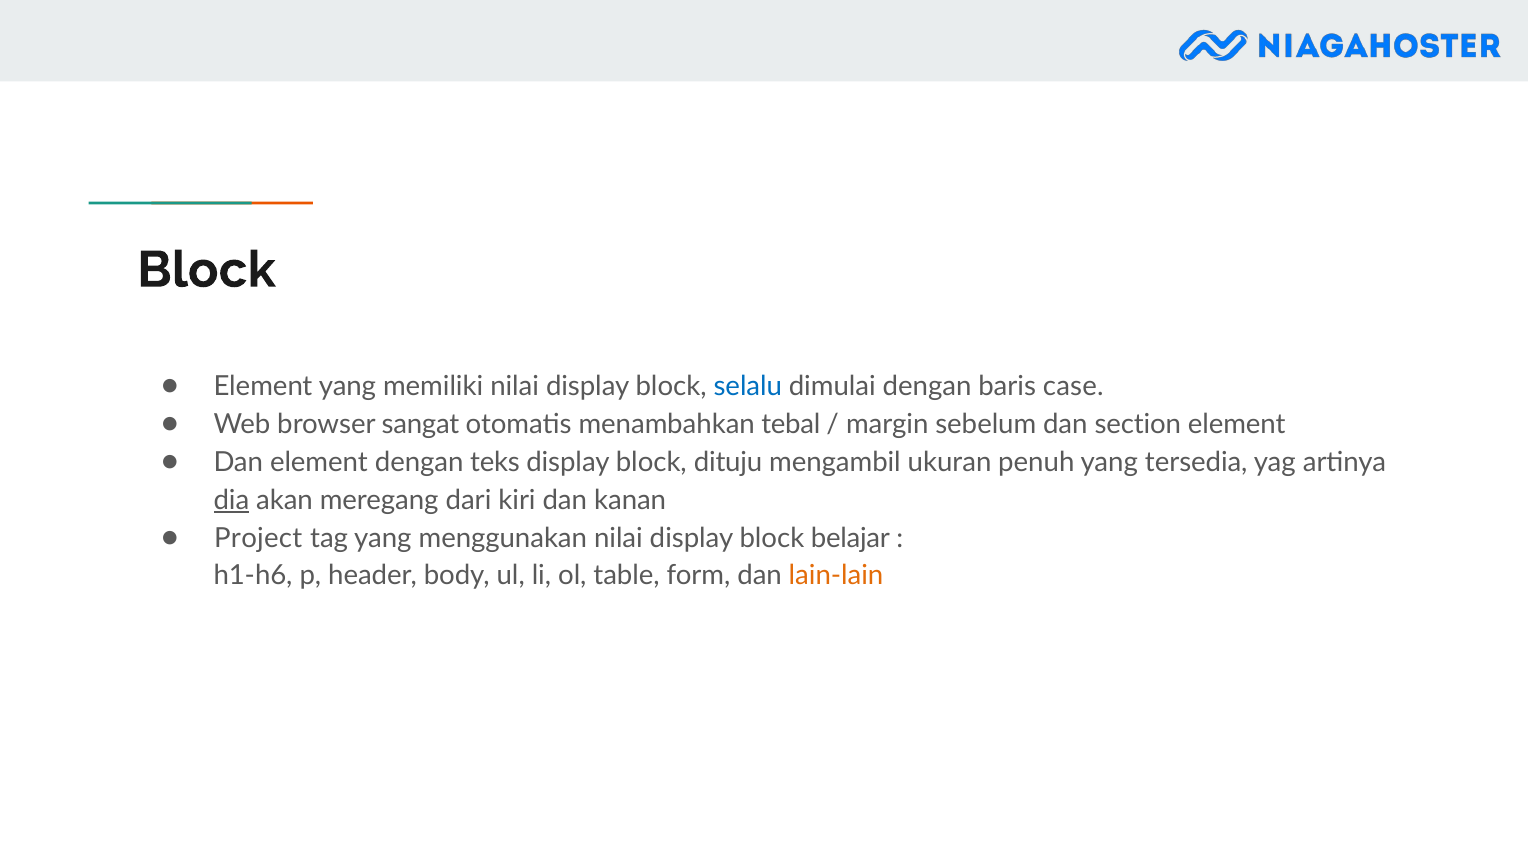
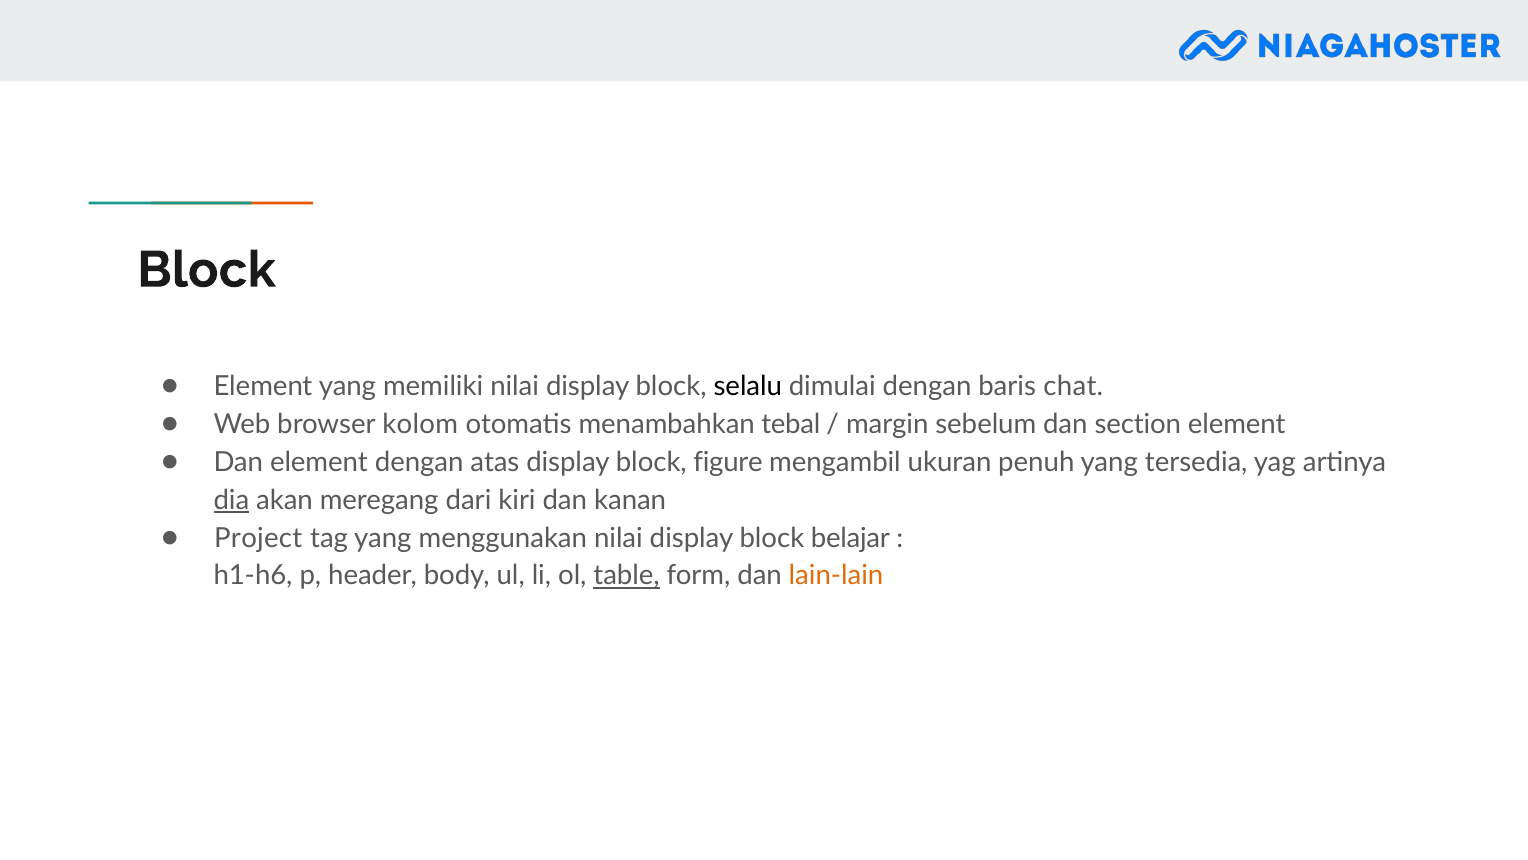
selalu colour: blue -> black (748, 386)
case: case -> chat (1073, 386)
sangat: sangat -> kolom (420, 424)
teks: teks -> atas (495, 462)
dituju: dituju -> figure (728, 462)
table underline: none -> present (627, 575)
